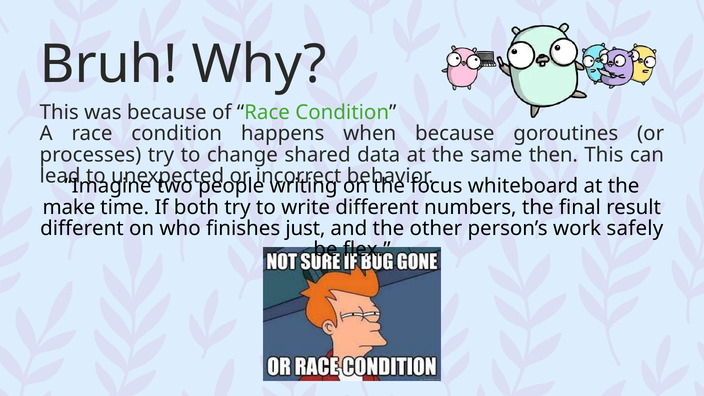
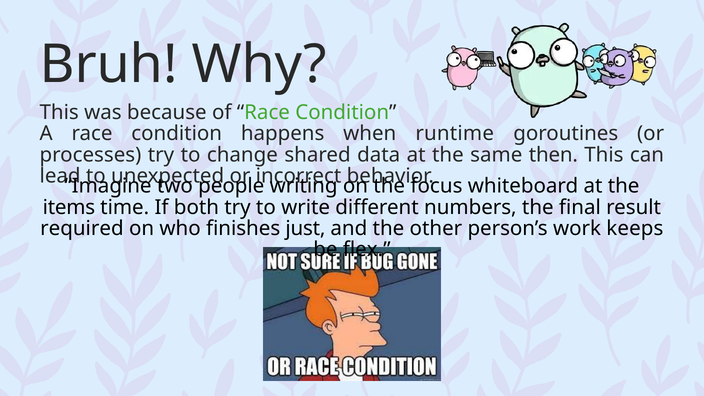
when because: because -> runtime (455, 134)
make: make -> items (69, 207)
different: different -> required (82, 229)
safely: safely -> keeps (635, 229)
